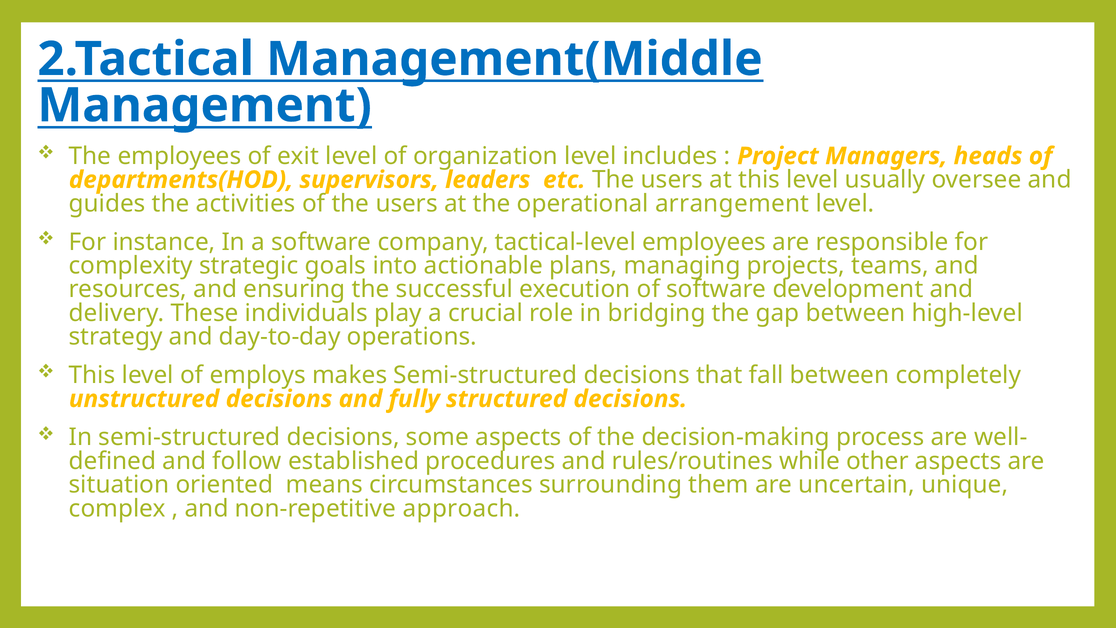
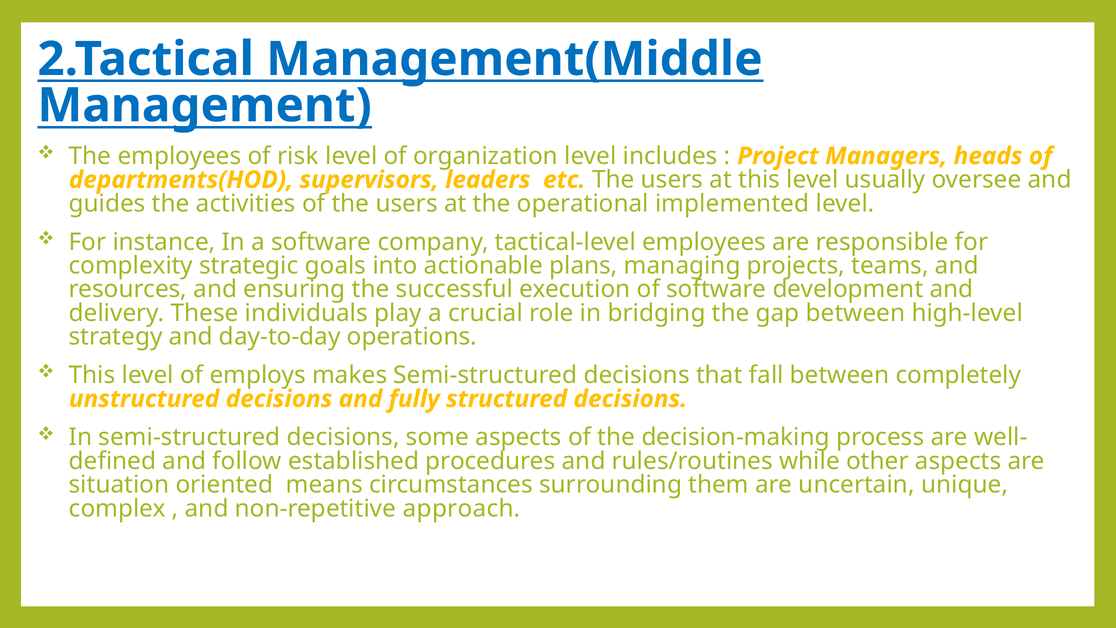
exit: exit -> risk (298, 156)
arrangement: arrangement -> implemented (732, 203)
